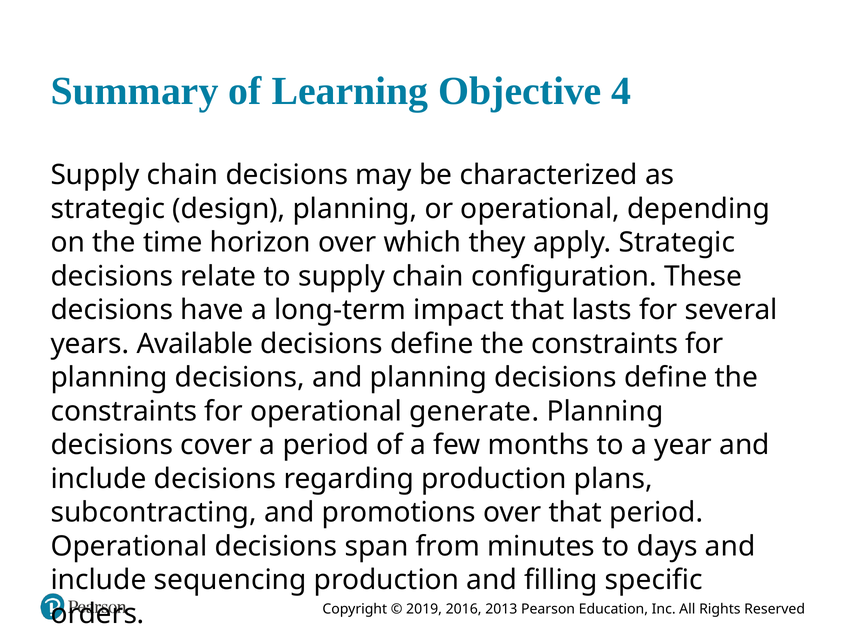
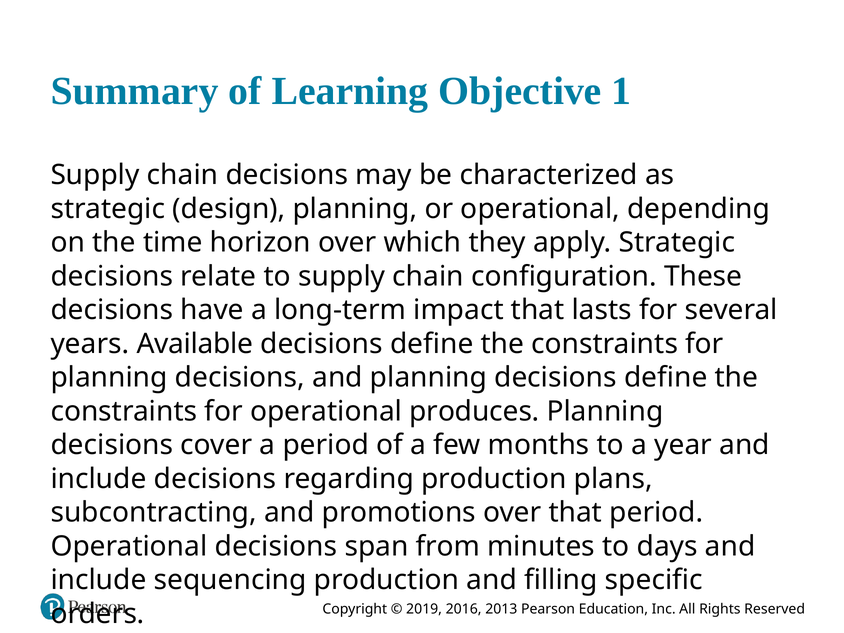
4: 4 -> 1 (621, 91)
generate: generate -> produces (474, 411)
